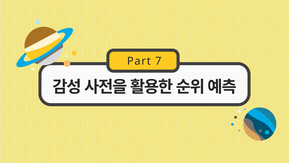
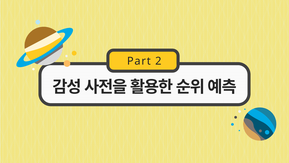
7: 7 -> 2 (158, 61)
